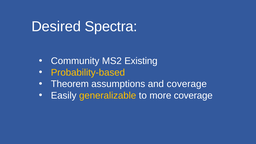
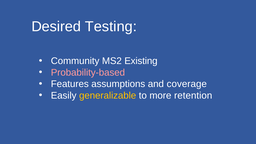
Spectra: Spectra -> Testing (111, 27)
Probability-based colour: yellow -> pink (88, 72)
Theorem: Theorem -> Features (70, 84)
more coverage: coverage -> retention (193, 96)
